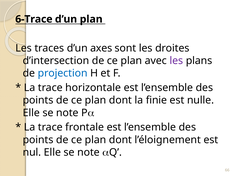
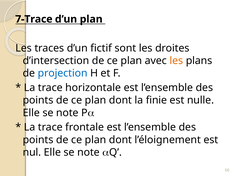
6-Trace: 6-Trace -> 7-Trace (34, 19)
axes: axes -> fictif (101, 48)
les colour: purple -> orange (176, 61)
